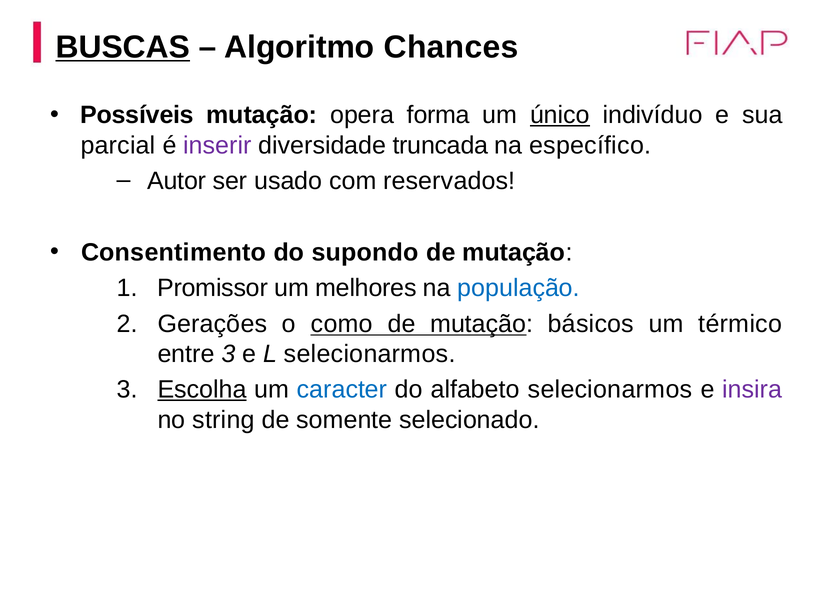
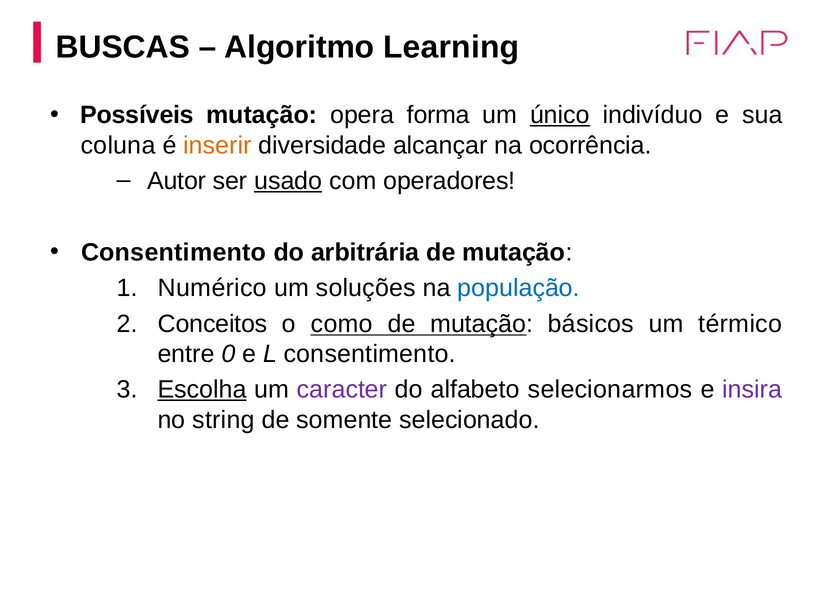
BUSCAS underline: present -> none (123, 47)
Chances: Chances -> Learning (451, 47)
parcial: parcial -> coluna (118, 145)
inserir colour: purple -> orange (217, 145)
truncada: truncada -> alcançar (440, 145)
específico: específico -> ocorrência (590, 145)
usado underline: none -> present (288, 181)
reservados: reservados -> operadores (449, 181)
supondo: supondo -> arbitrária (365, 252)
Promissor: Promissor -> Numérico (212, 288)
melhores: melhores -> soluções (366, 288)
Gerações: Gerações -> Conceitos (213, 324)
entre 3: 3 -> 0 (228, 354)
L selecionarmos: selecionarmos -> consentimento (370, 354)
caracter colour: blue -> purple (342, 390)
